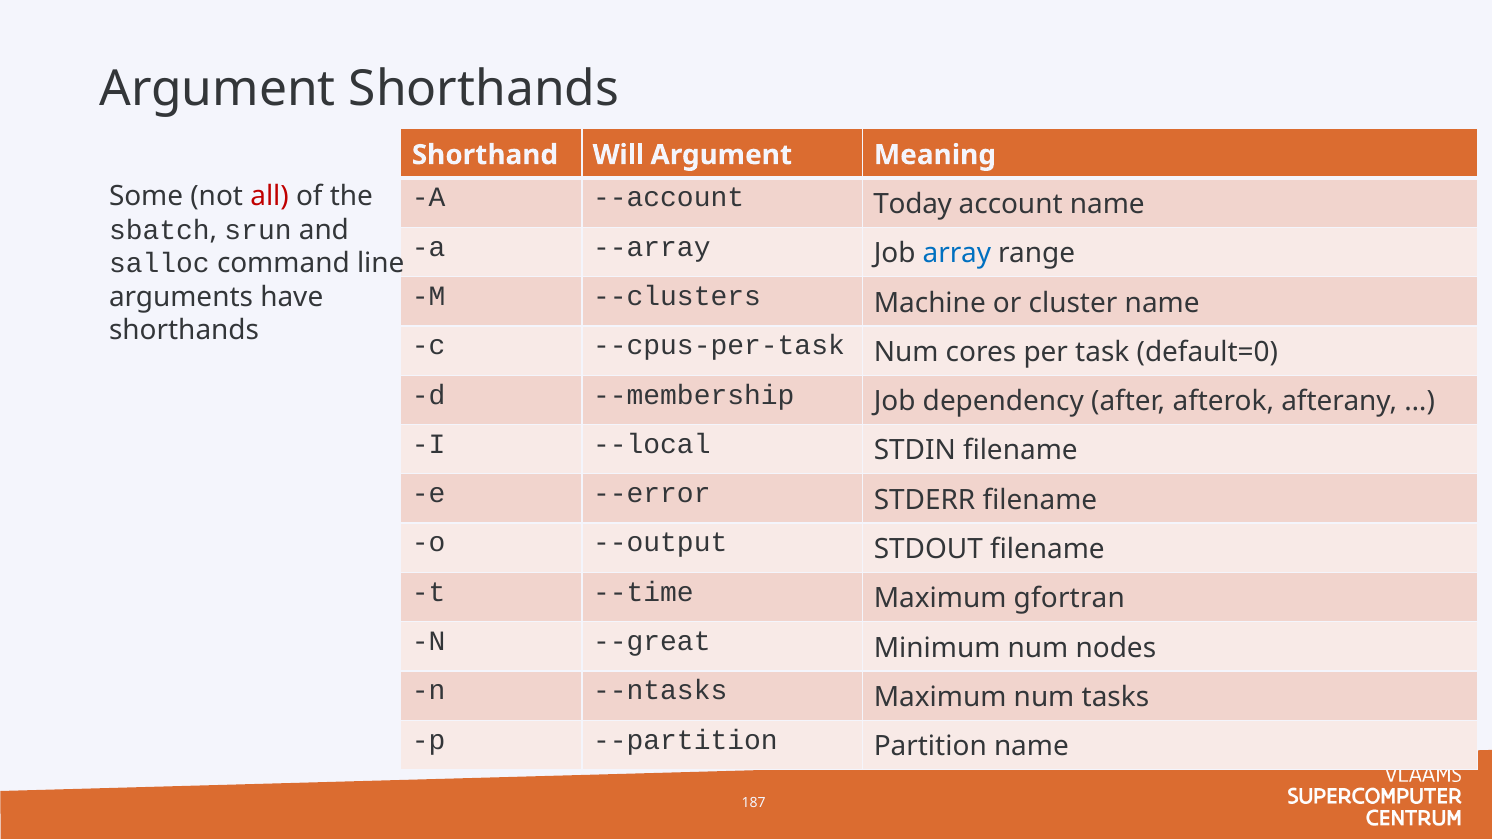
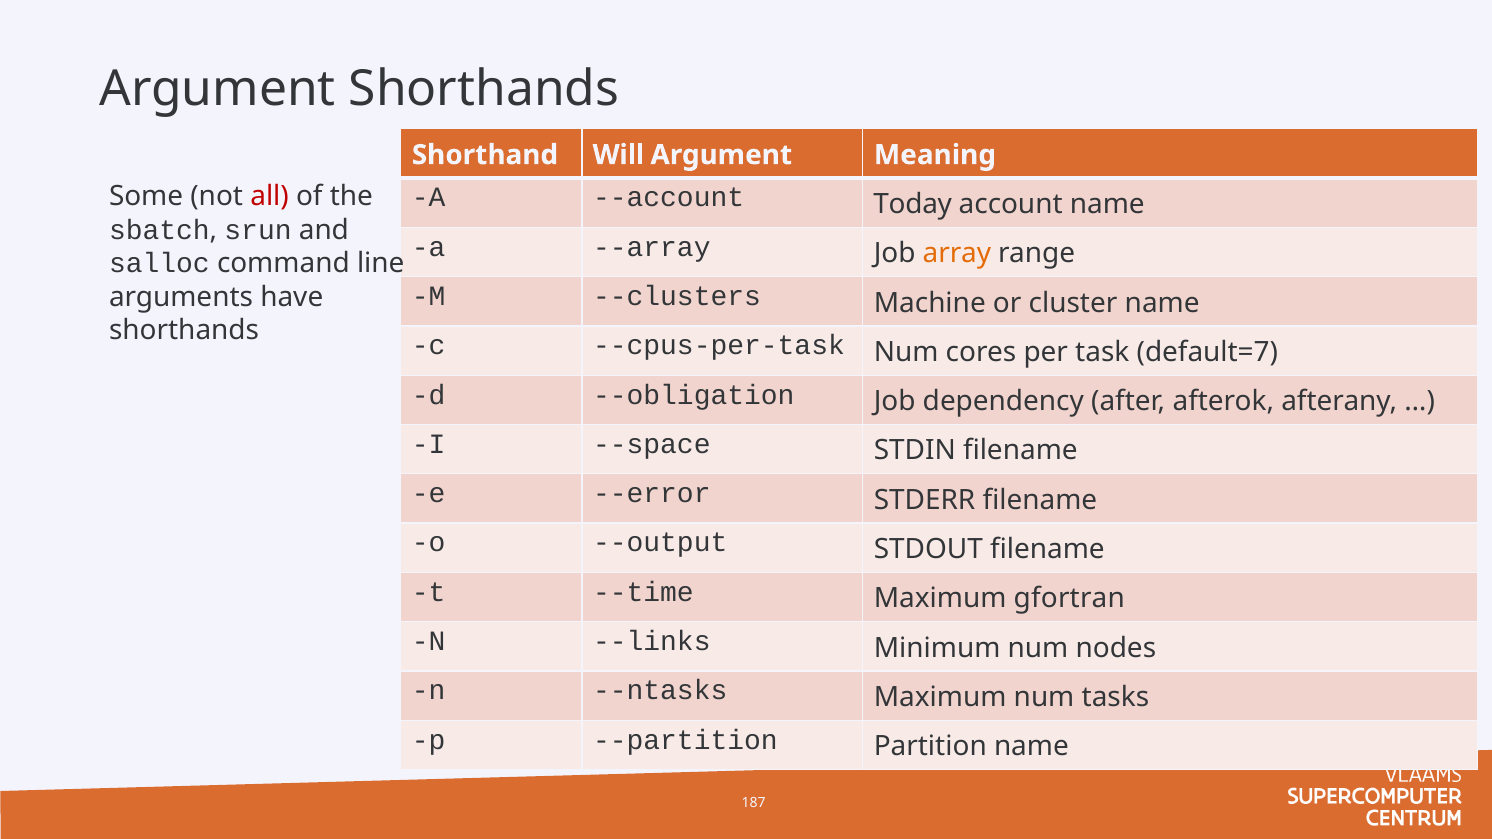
array colour: blue -> orange (957, 254)
default=0: default=0 -> default=7 (1207, 352)
--membership: --membership -> --obligation (694, 395)
--local: --local -> --space (652, 444)
--great: --great -> --links (652, 641)
